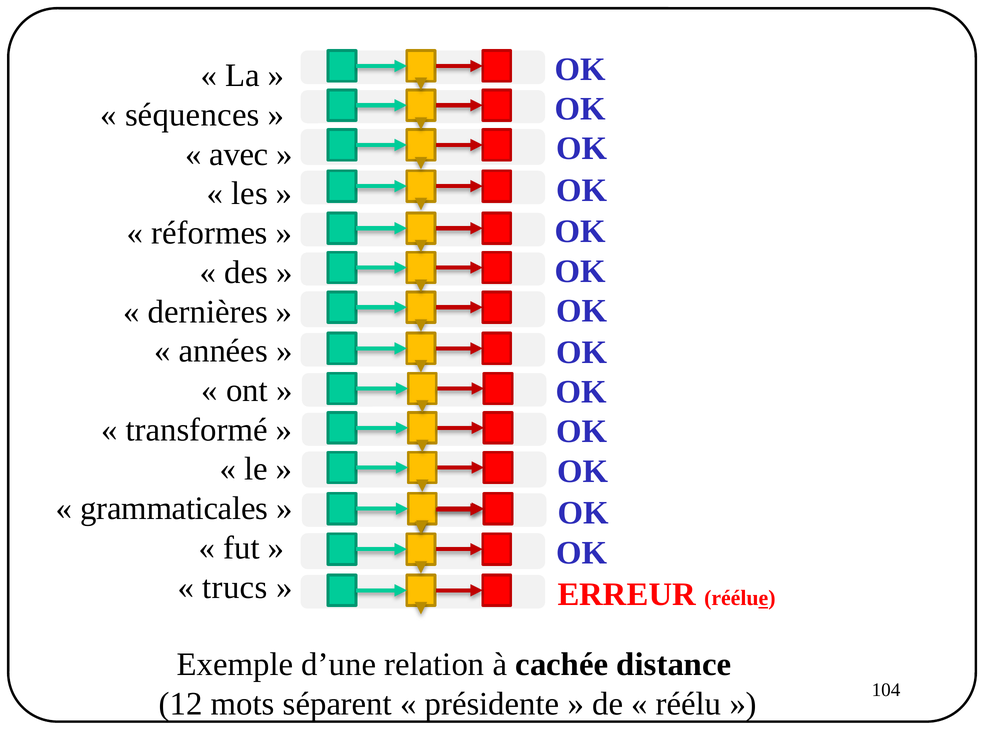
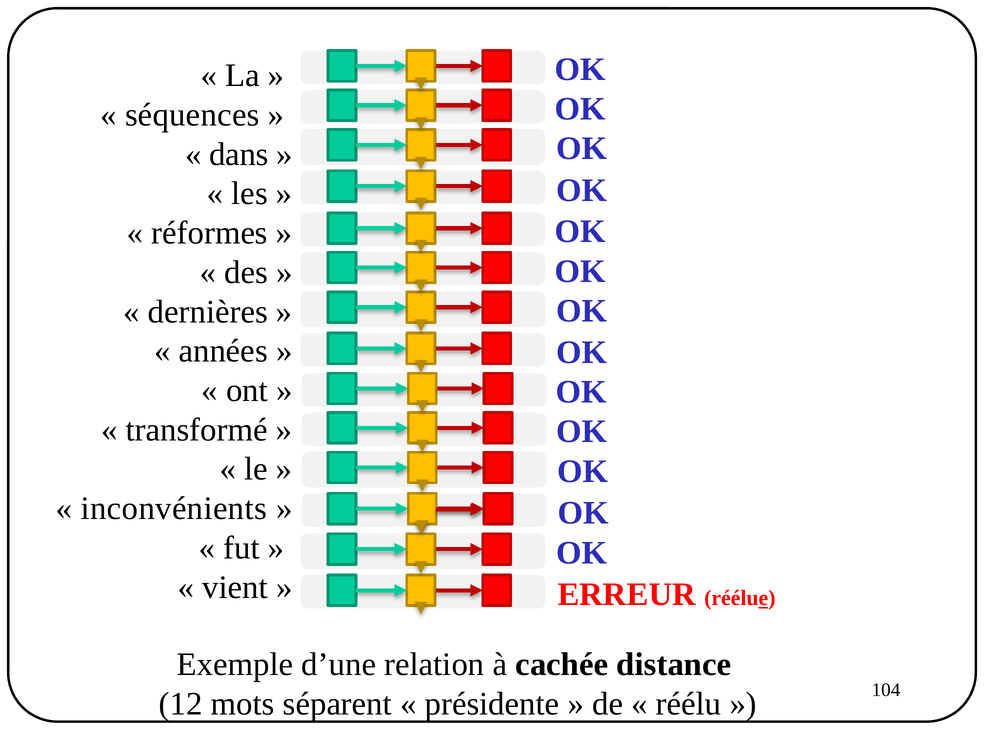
avec: avec -> dans (239, 154)
grammaticales: grammaticales -> inconvénients (174, 509)
trucs: trucs -> vient (235, 587)
